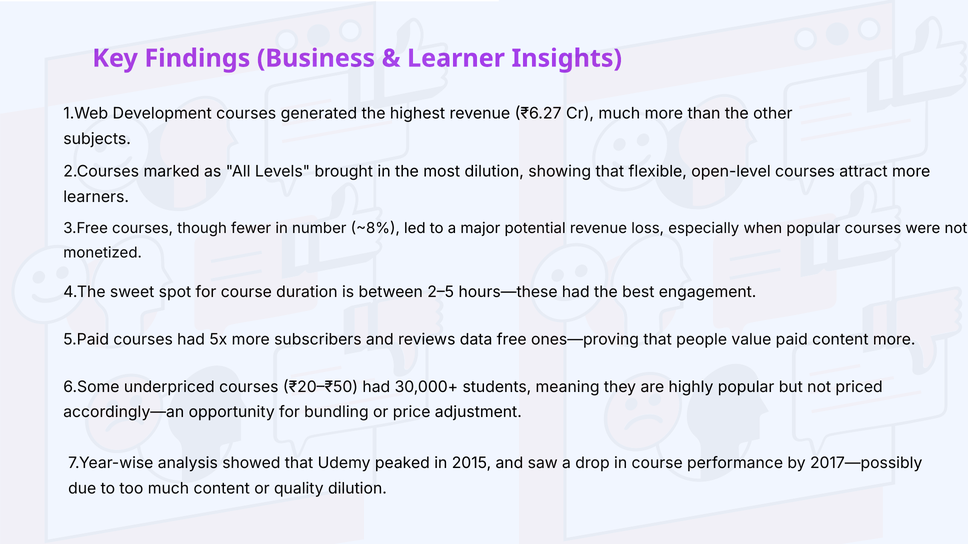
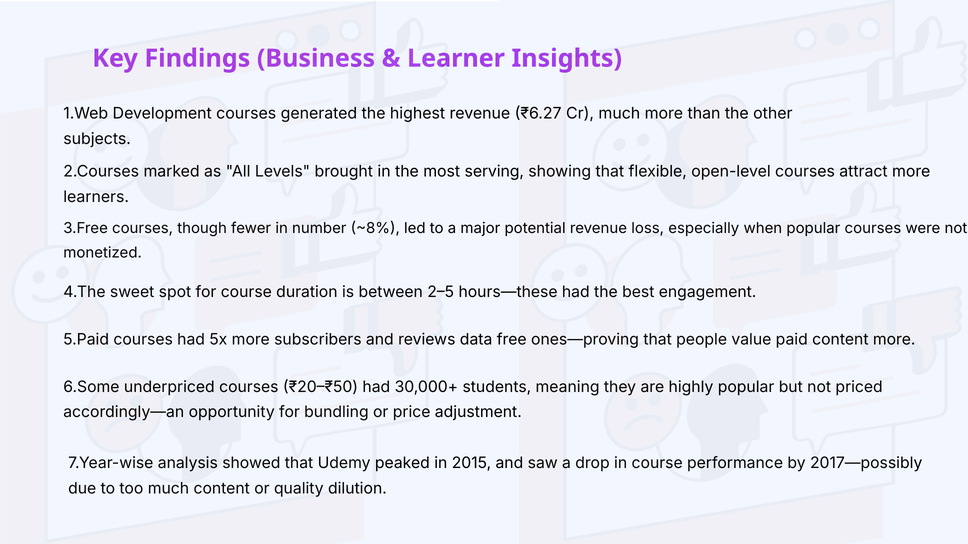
dilution: dilution -> serving (494, 172)
